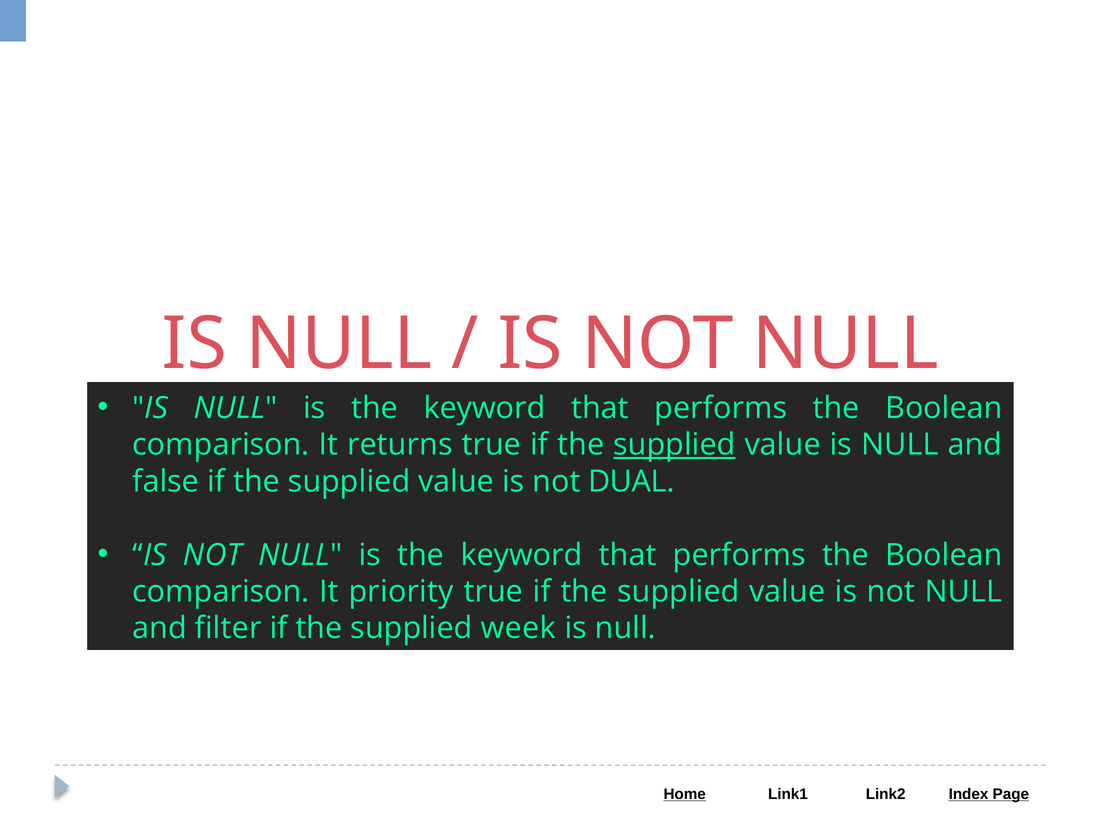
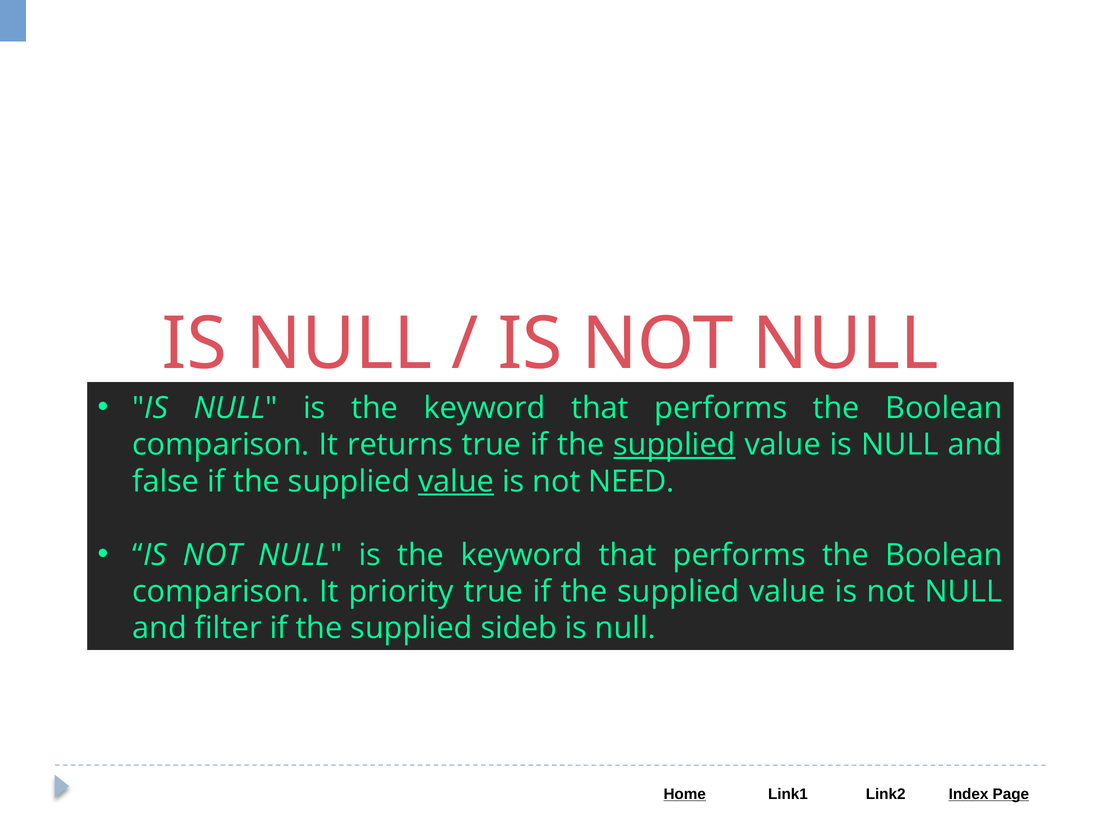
value underline: none -> present (456, 481)
DUAL: DUAL -> NEED (631, 481)
week: week -> sideb (519, 628)
